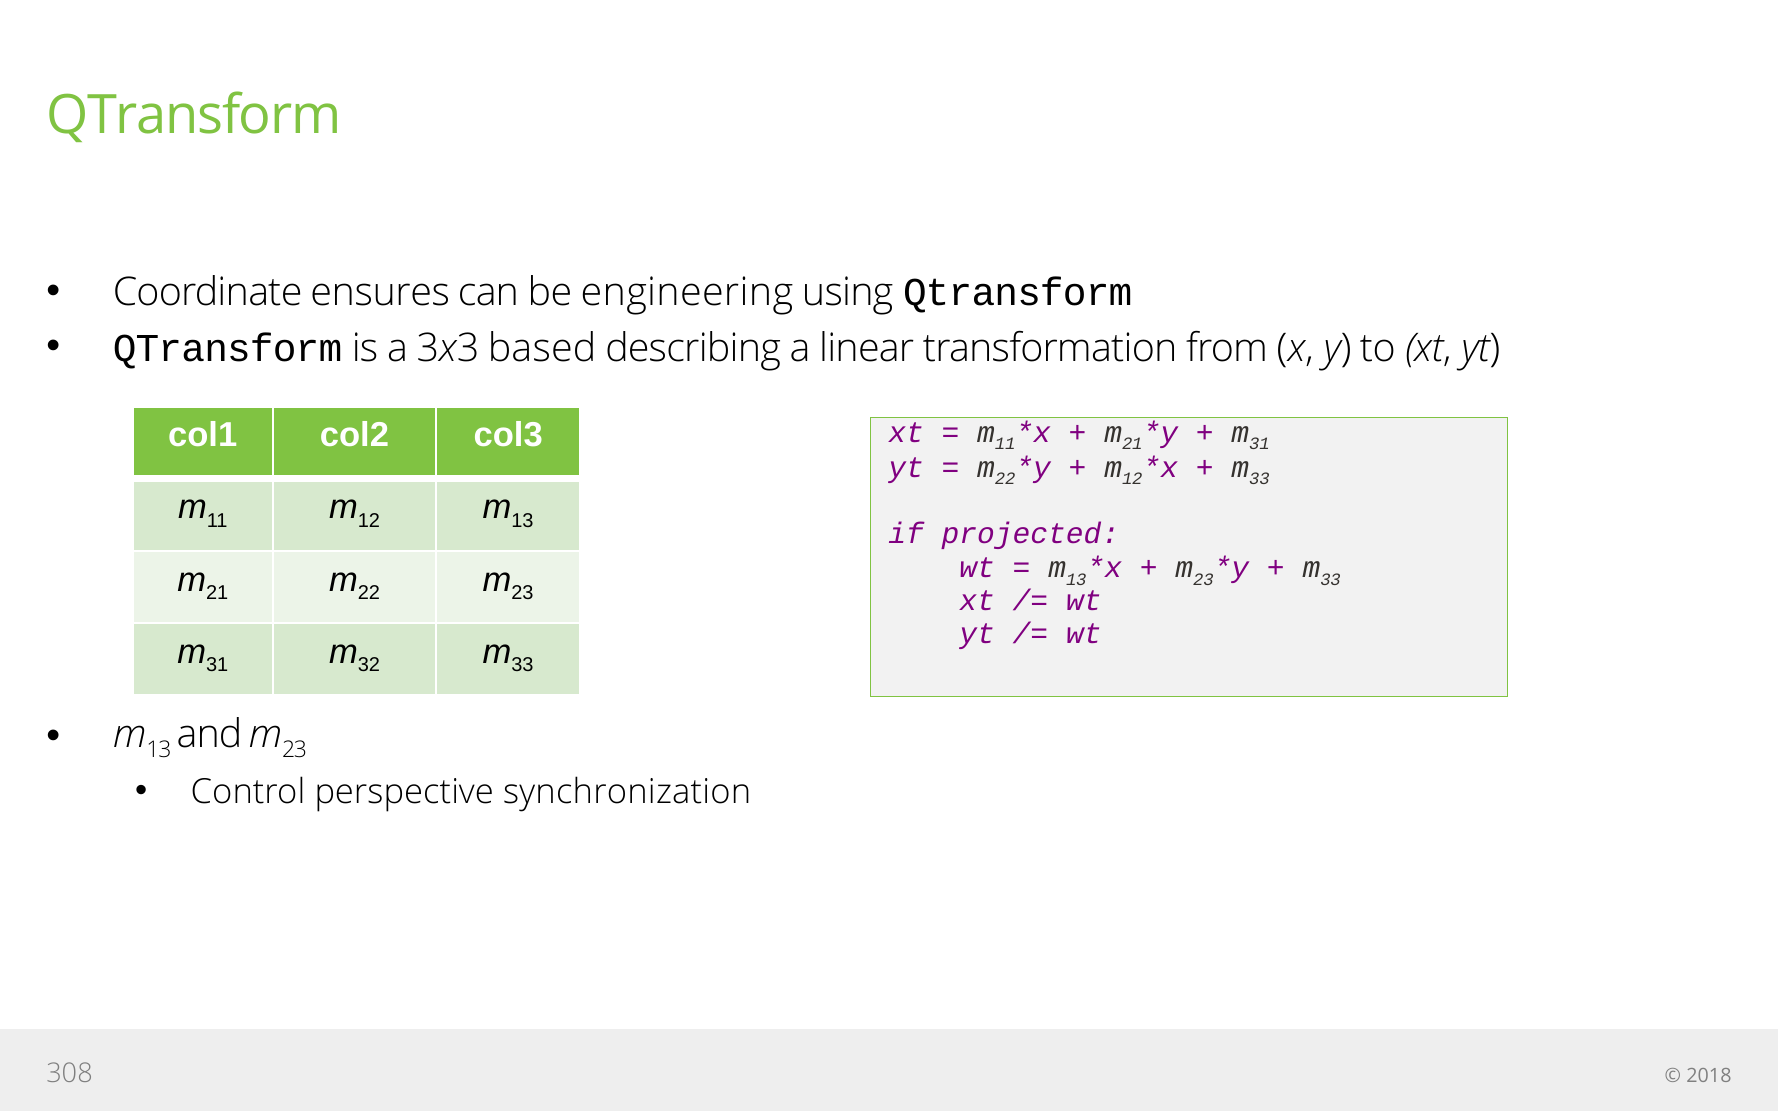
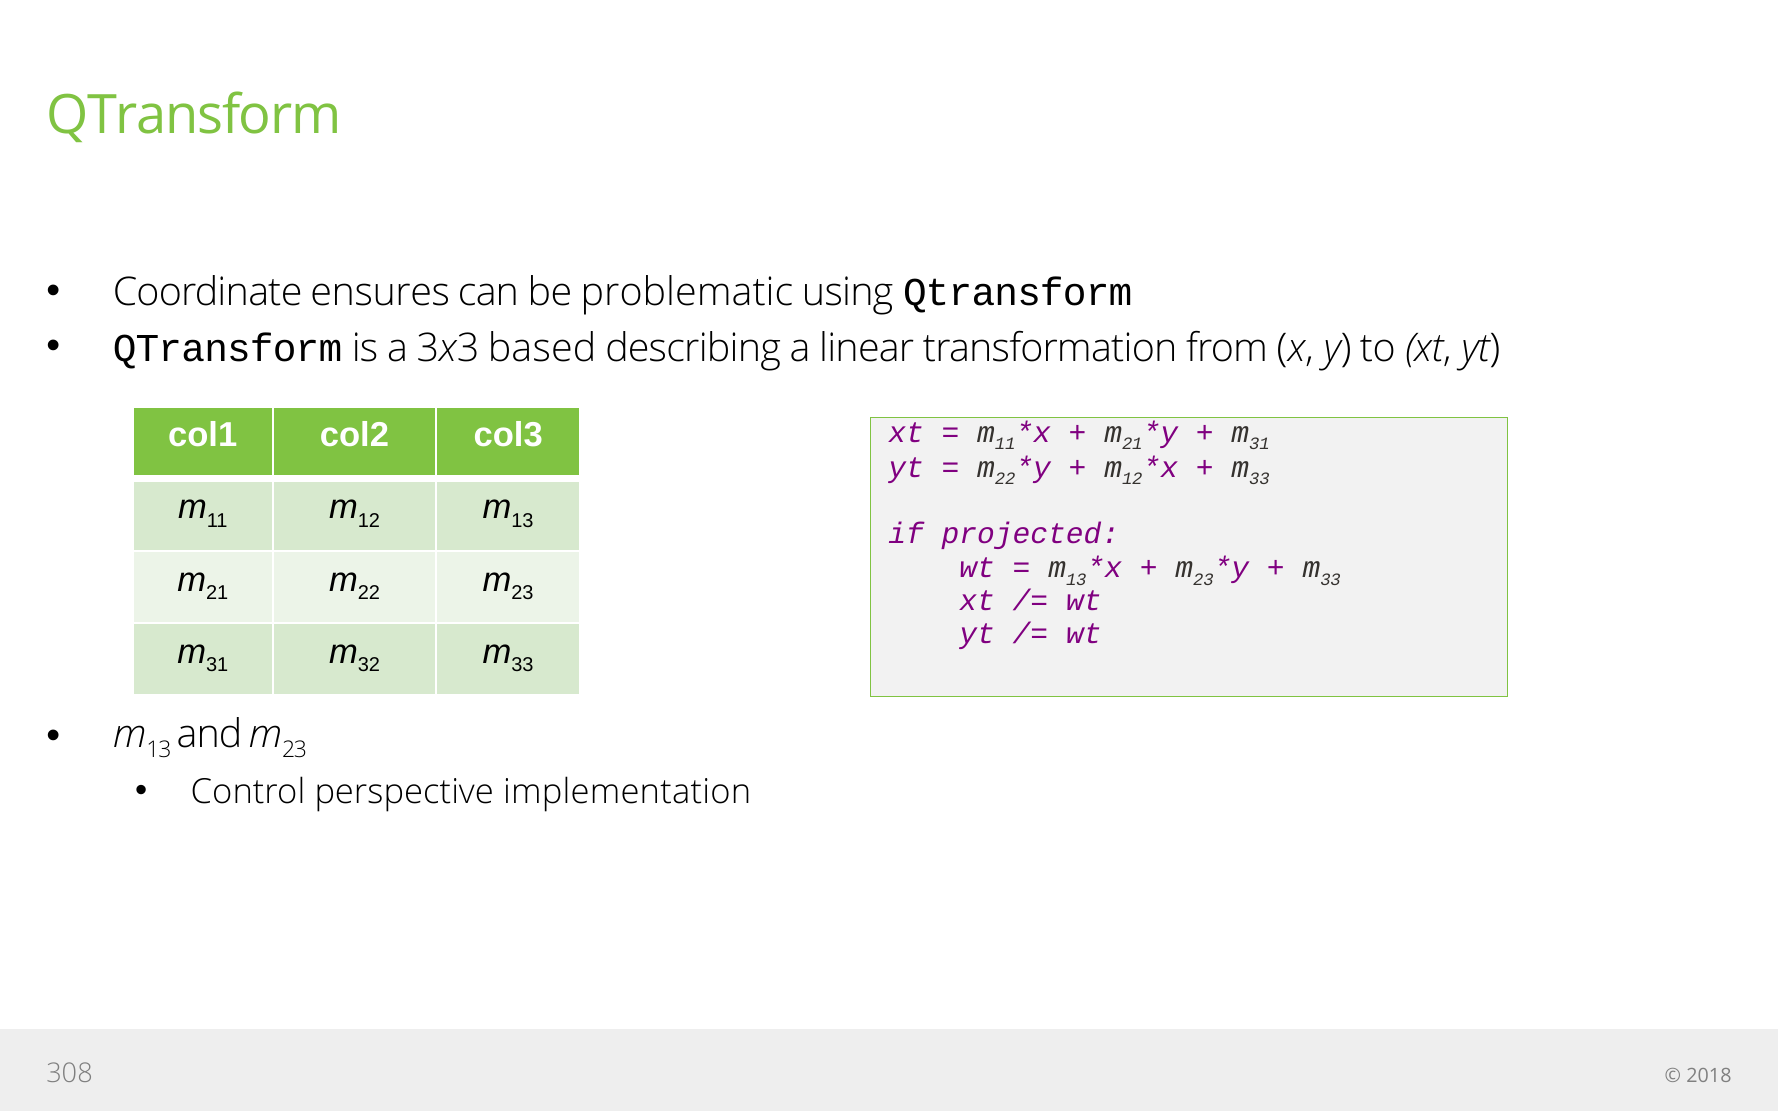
engineering: engineering -> problematic (687, 293)
synchronization: synchronization -> implementation (627, 792)
